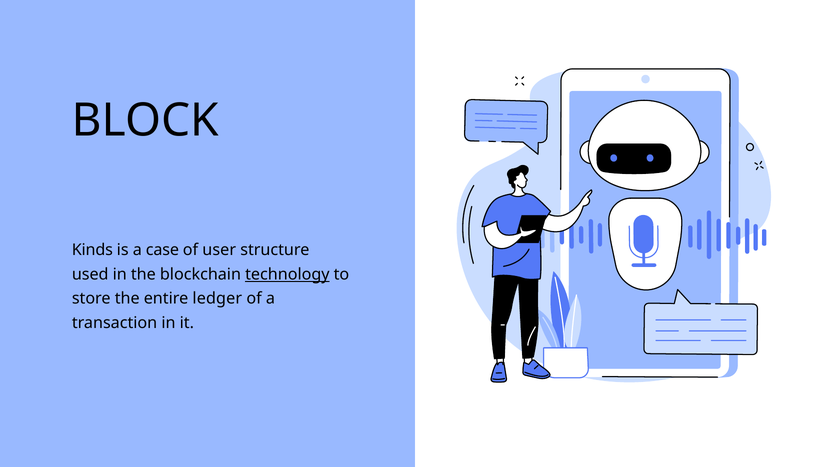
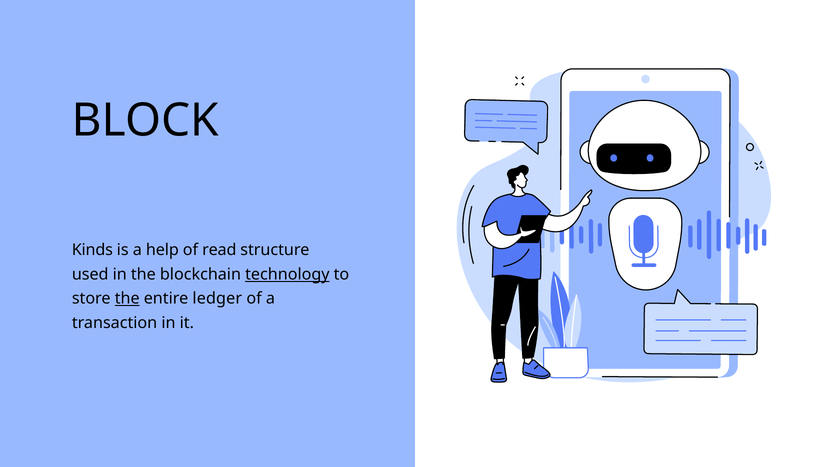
case: case -> help (162, 250)
user: user -> read (219, 250)
the underline: none -> present (127, 298)
